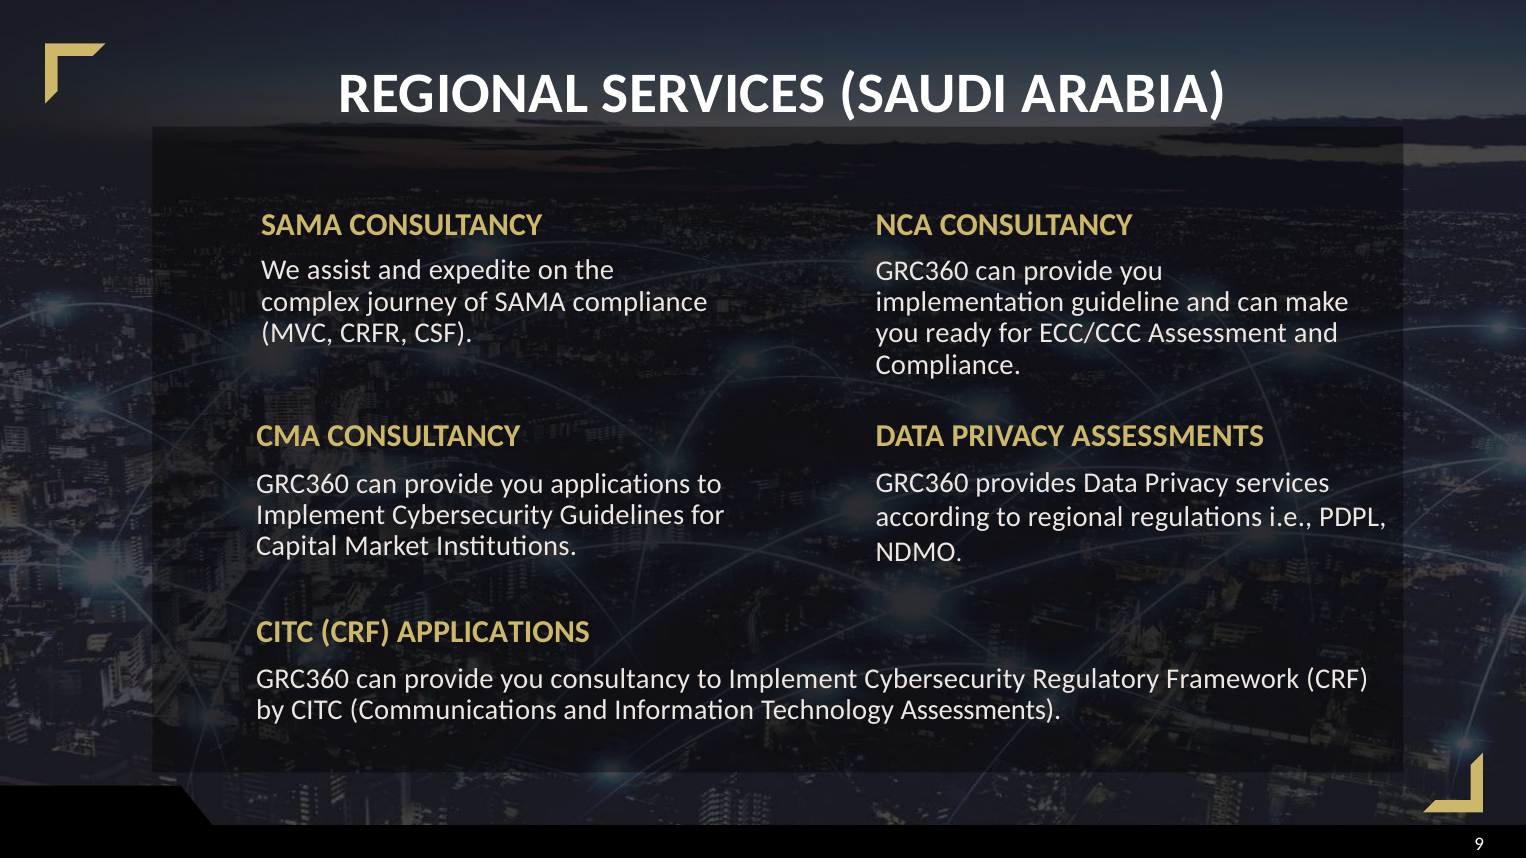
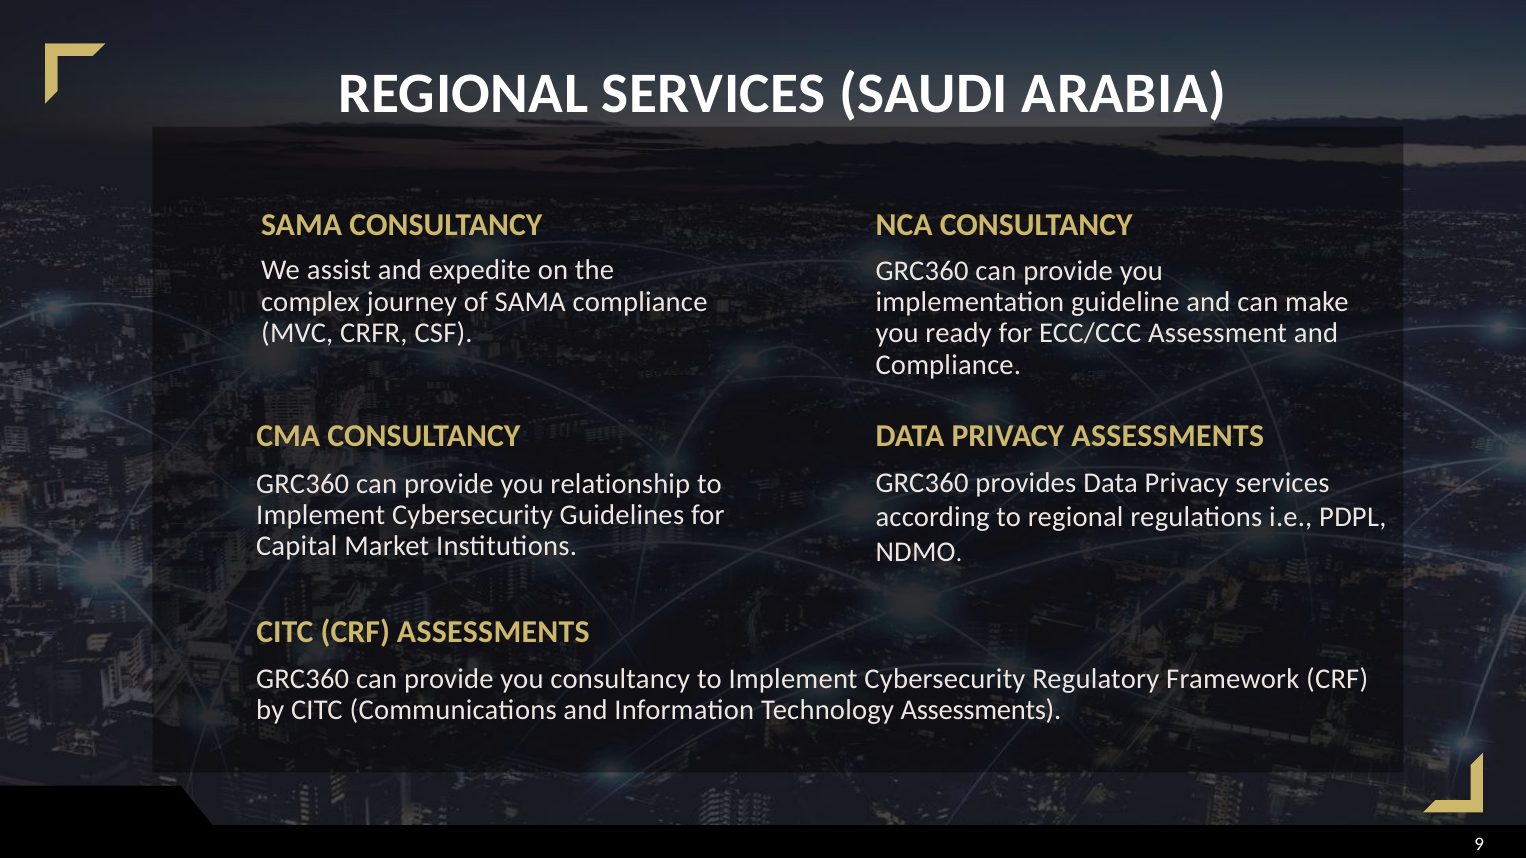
you applications: applications -> relationship (620, 484)
CRF APPLICATIONS: APPLICATIONS -> ASSESSMENTS (493, 632)
